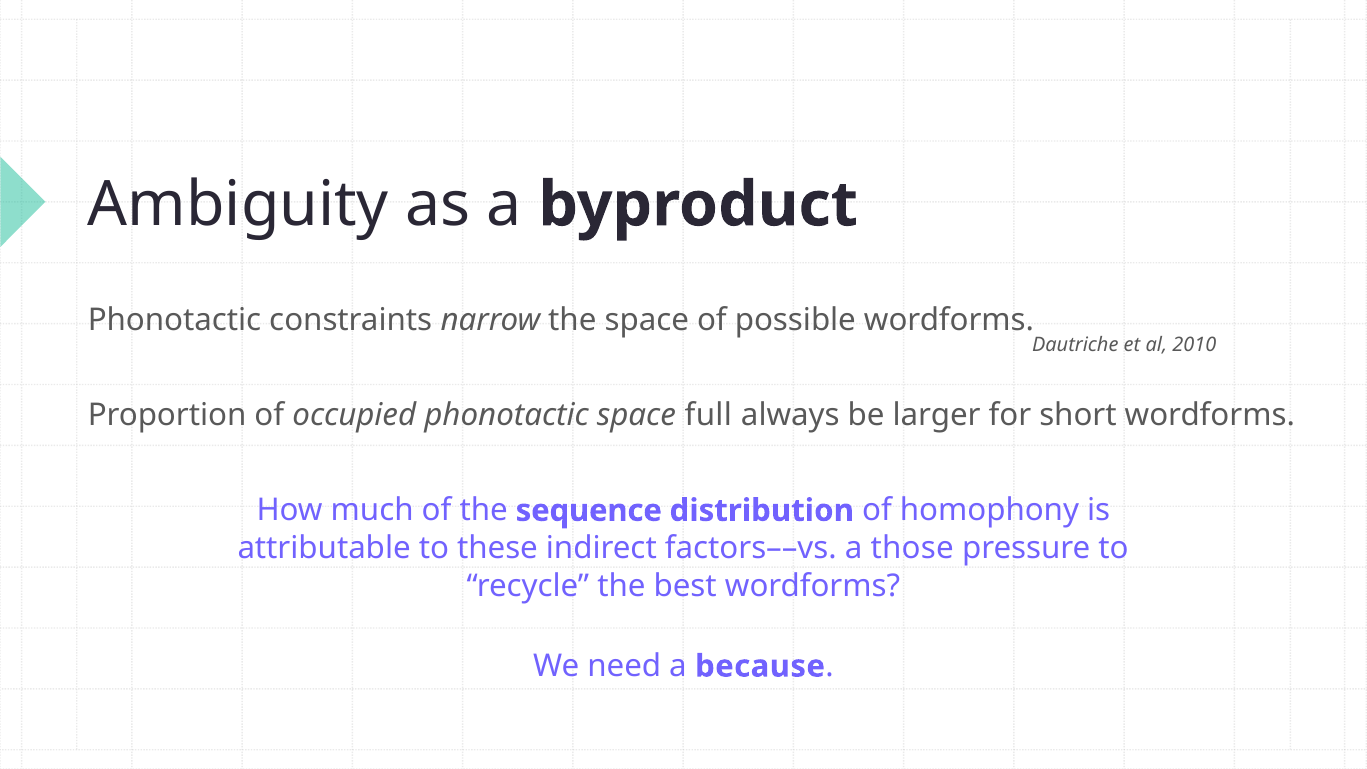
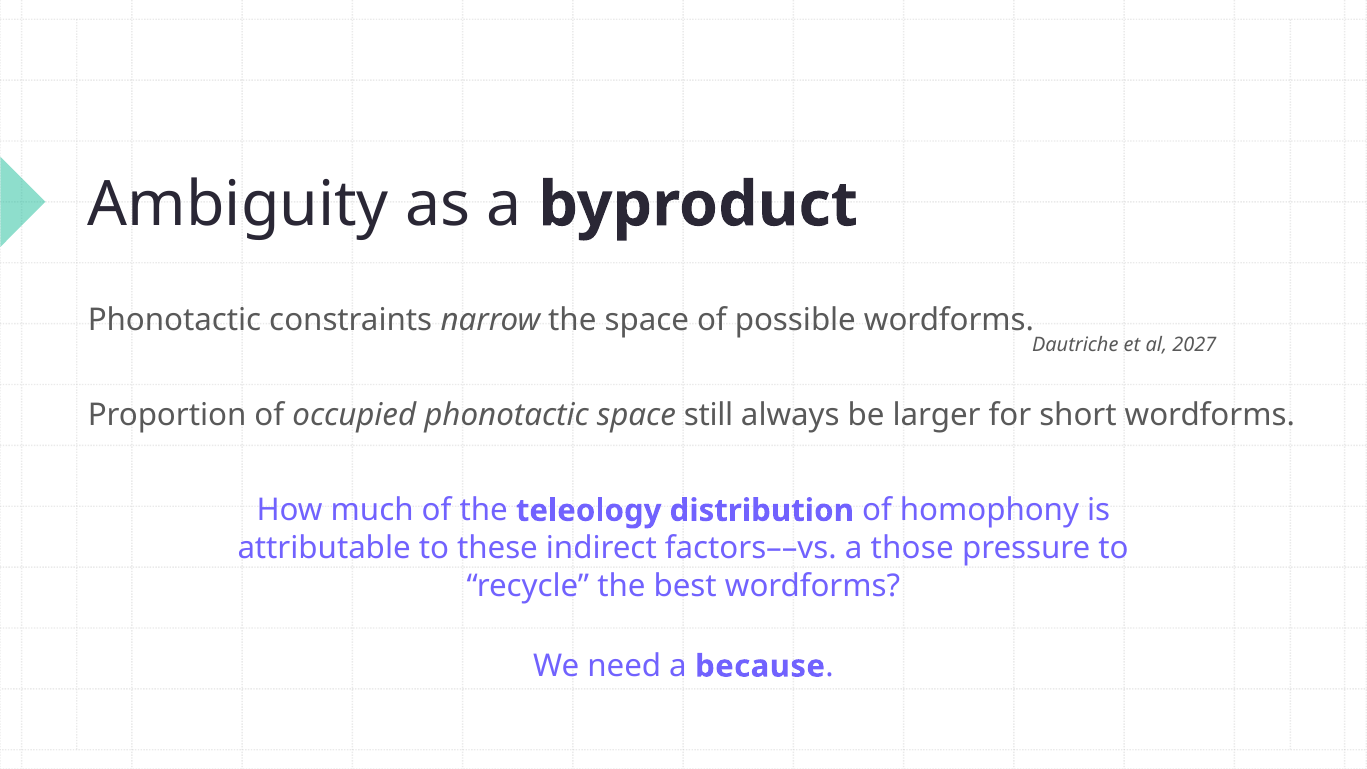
2010: 2010 -> 2027 (1194, 344)
full: full -> still (709, 415)
sequence: sequence -> teleology (589, 511)
